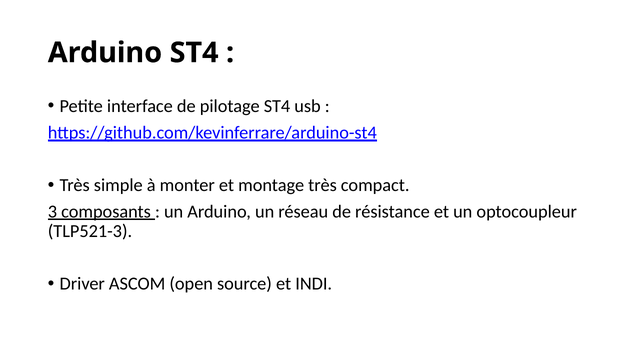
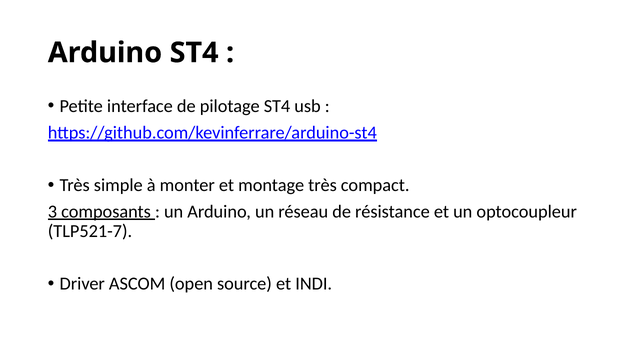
TLP521-3: TLP521-3 -> TLP521-7 (90, 231)
